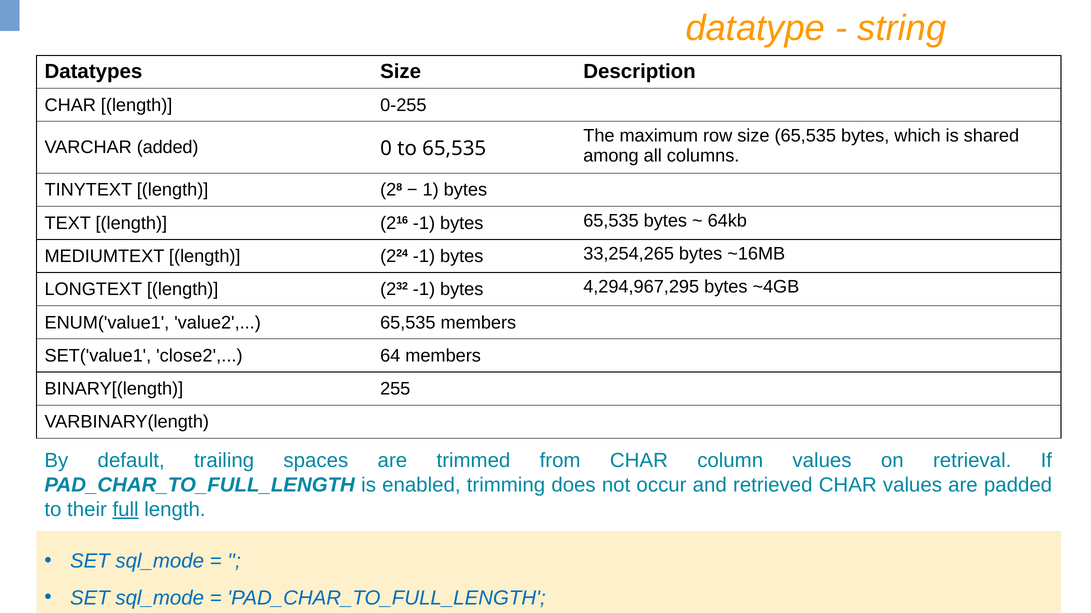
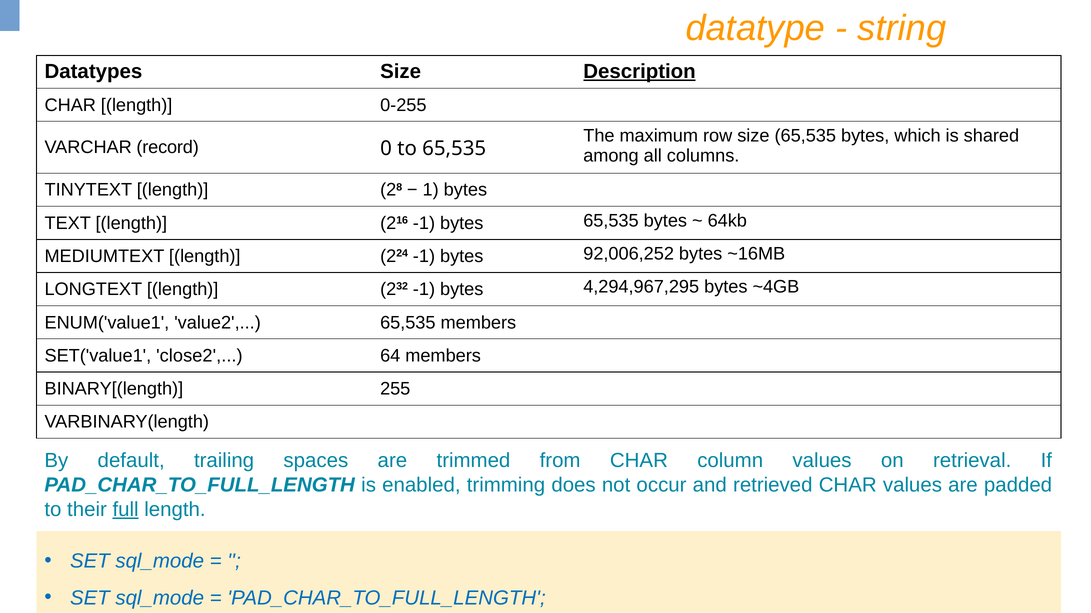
Description underline: none -> present (640, 71)
added: added -> record (168, 148)
33,254,265: 33,254,265 -> 92,006,252 (629, 254)
